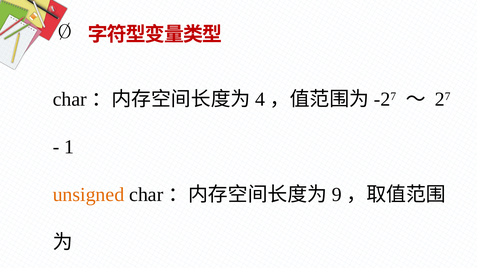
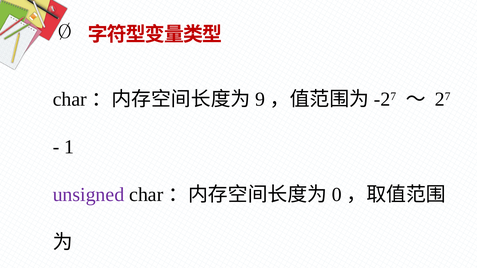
4: 4 -> 9 (260, 100)
unsigned colour: orange -> purple (88, 195)
9: 9 -> 0 (337, 195)
